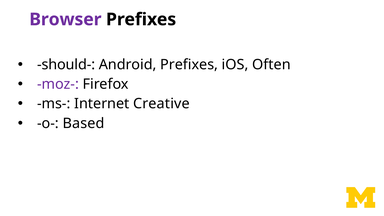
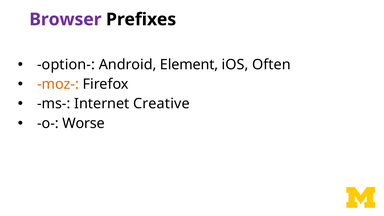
should-: should- -> option- (66, 65)
Android Prefixes: Prefixes -> Element (189, 65)
moz- colour: purple -> orange (58, 84)
Based: Based -> Worse (84, 123)
